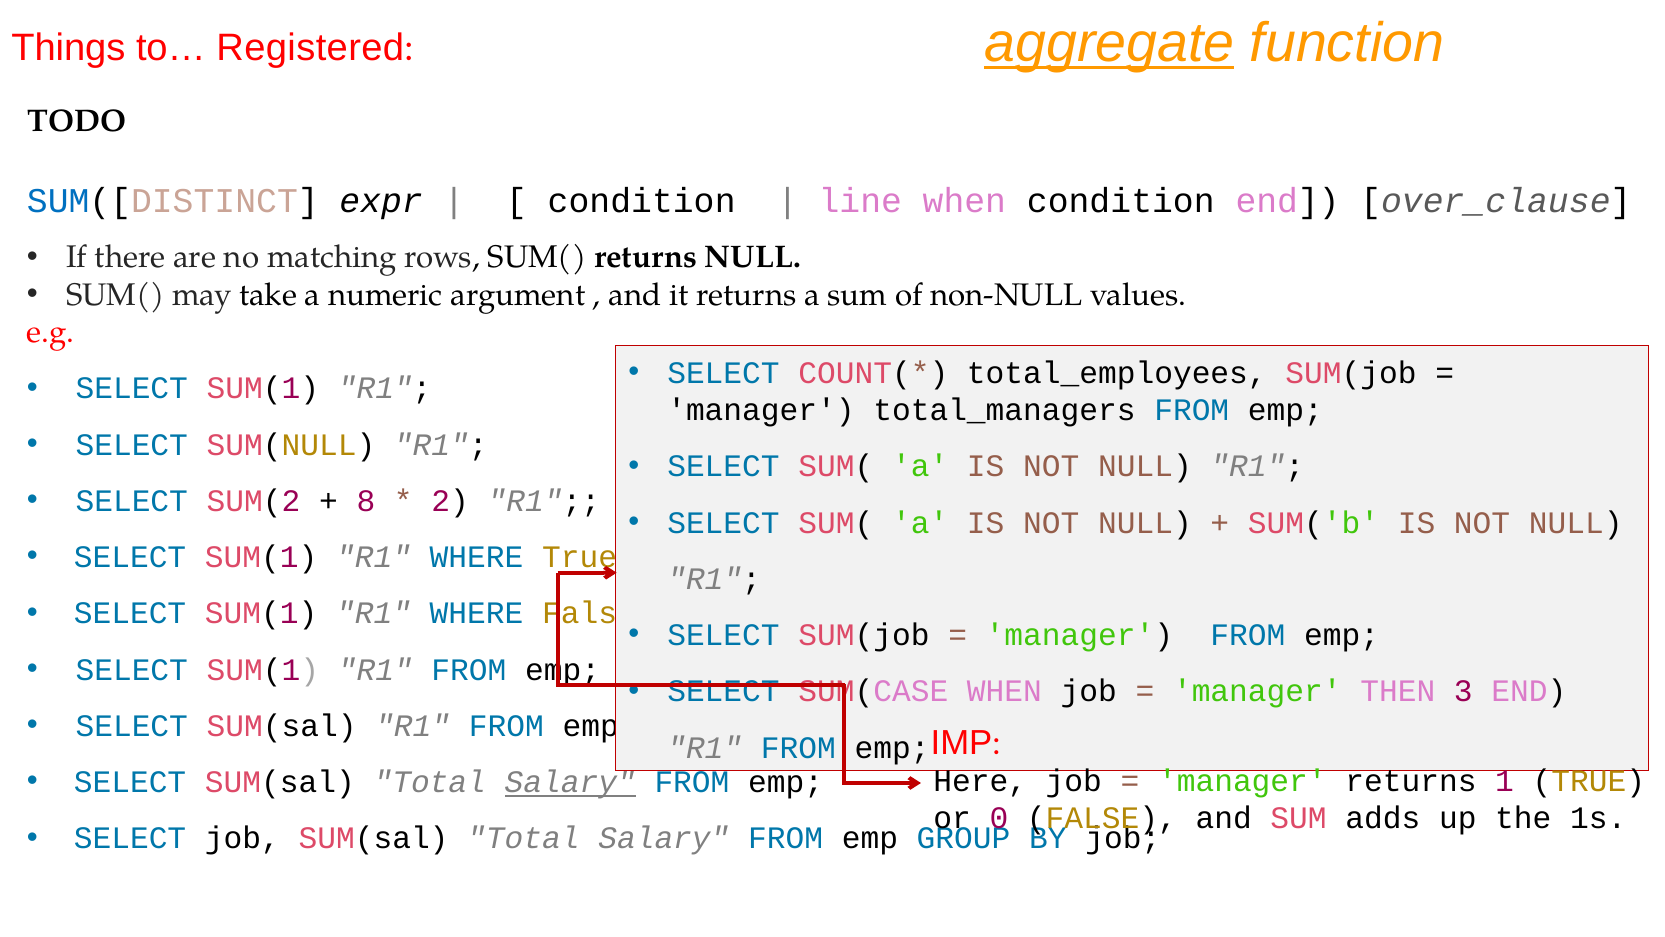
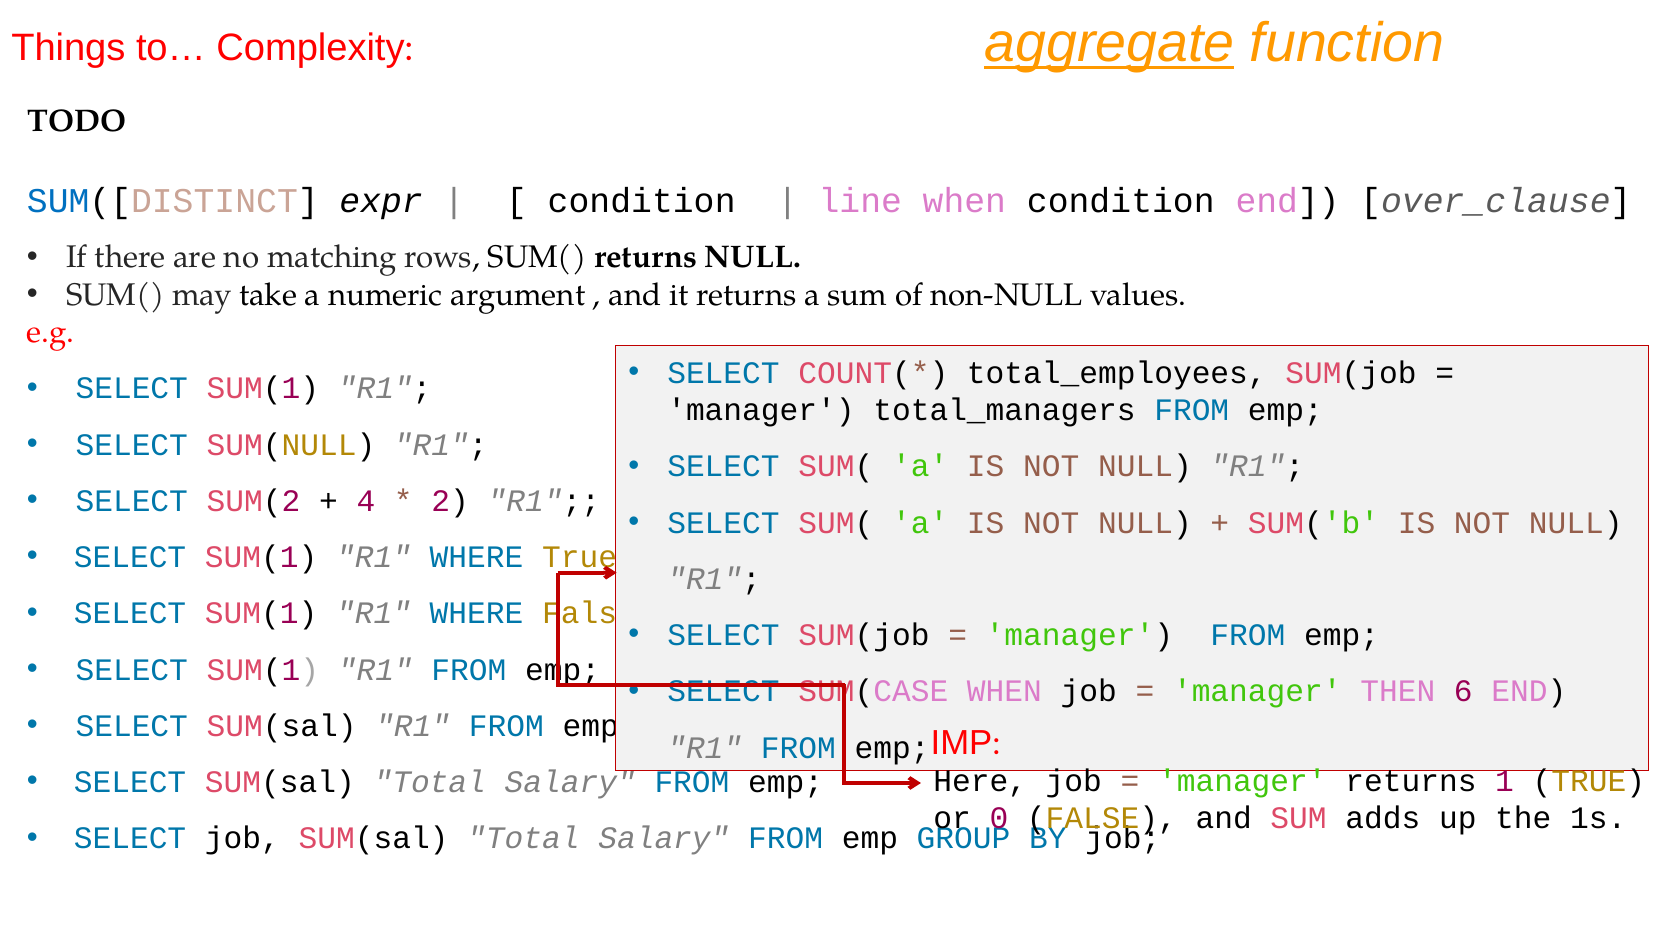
Registered: Registered -> Complexity (310, 48)
8: 8 -> 4 (366, 501)
3: 3 -> 6 (1463, 691)
Salary underline: present -> none (570, 782)
